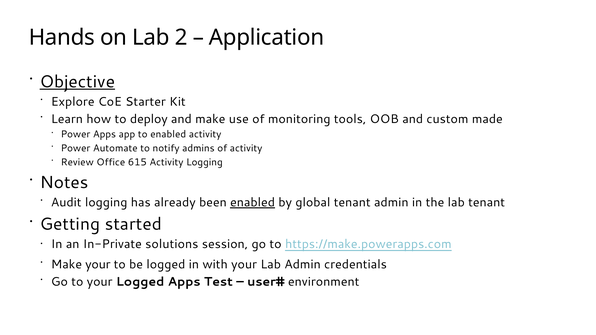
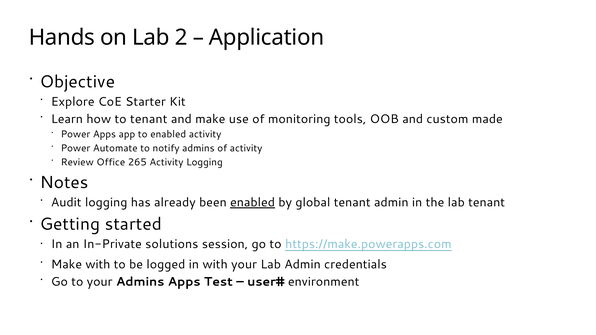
Objective underline: present -> none (77, 82)
to deploy: deploy -> tenant (149, 119)
615: 615 -> 265 (137, 162)
Make your: your -> with (98, 265)
your Logged: Logged -> Admins (140, 282)
